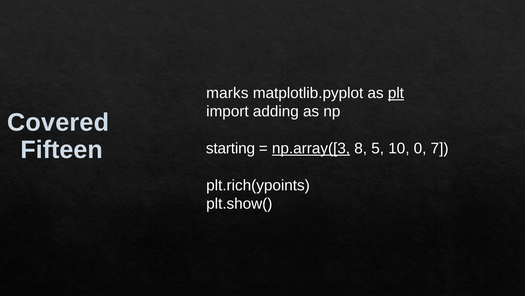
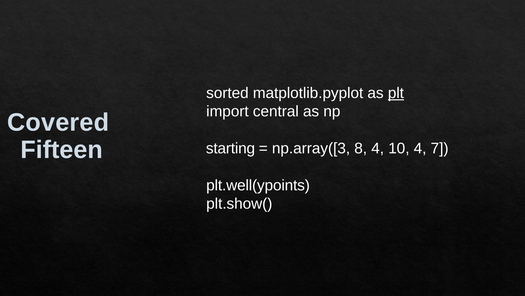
marks: marks -> sorted (227, 93)
adding: adding -> central (276, 111)
np.array([3 underline: present -> none (311, 148)
8 5: 5 -> 4 (378, 148)
10 0: 0 -> 4 (420, 148)
plt.rich(ypoints: plt.rich(ypoints -> plt.well(ypoints (258, 185)
